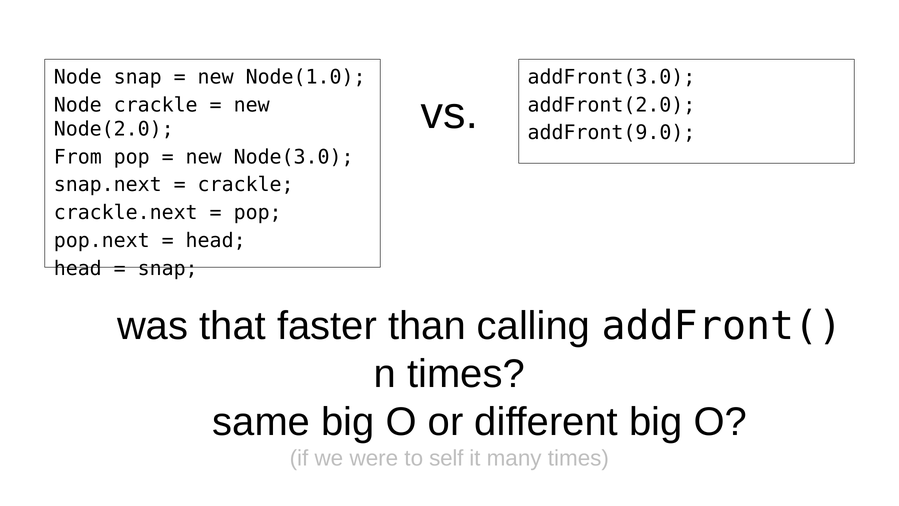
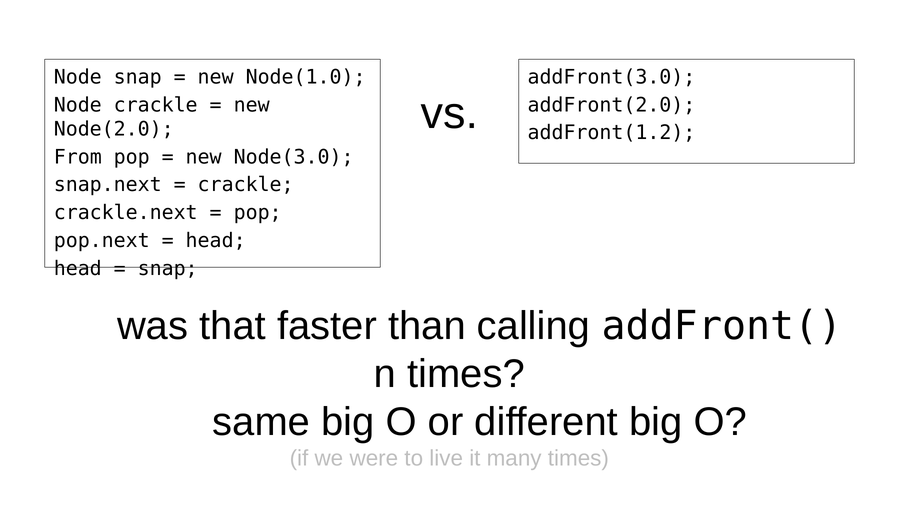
addFront(9.0: addFront(9.0 -> addFront(1.2 (611, 133)
self: self -> live (446, 458)
